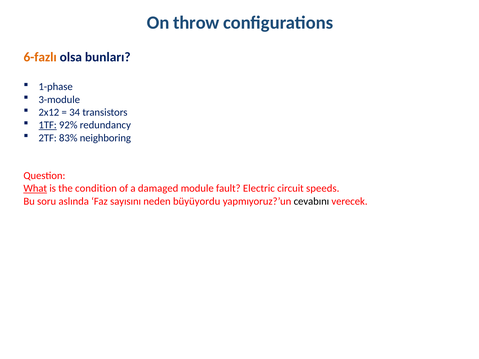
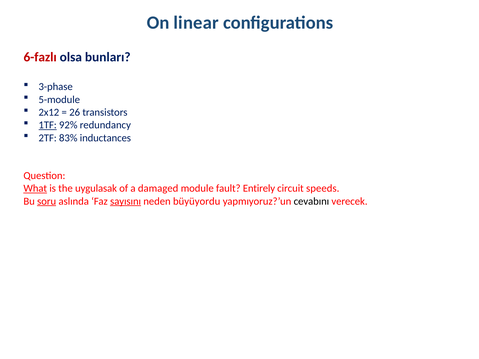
throw: throw -> linear (196, 23)
6-fazlı colour: orange -> red (40, 57)
1-phase: 1-phase -> 3-phase (56, 87)
3-module: 3-module -> 5-module (59, 100)
34: 34 -> 26 (75, 112)
neighboring: neighboring -> inductances (105, 138)
condition: condition -> uygulasak (96, 189)
Electric: Electric -> Entirely (259, 189)
soru underline: none -> present (47, 201)
sayısını underline: none -> present (126, 201)
